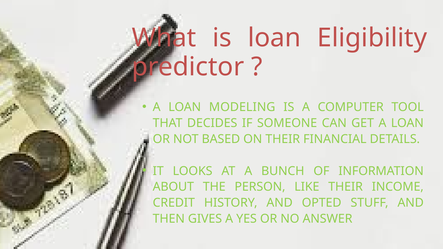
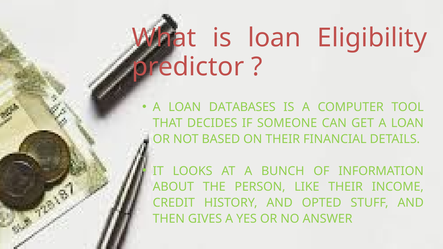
MODELING: MODELING -> DATABASES (242, 107)
